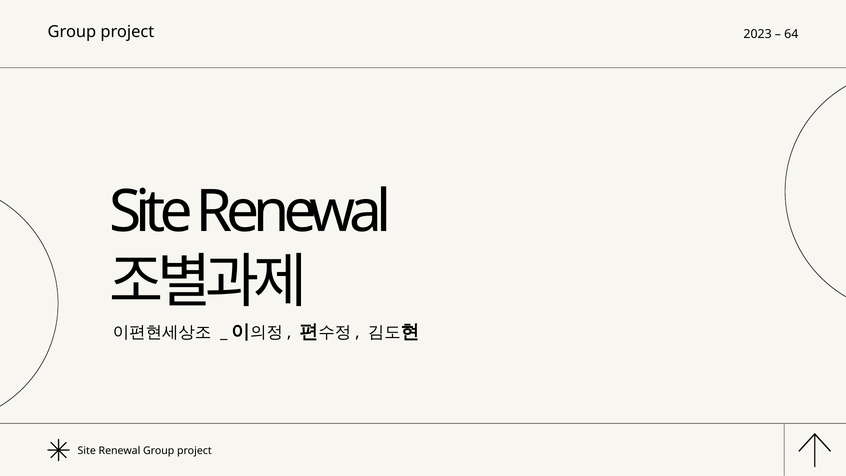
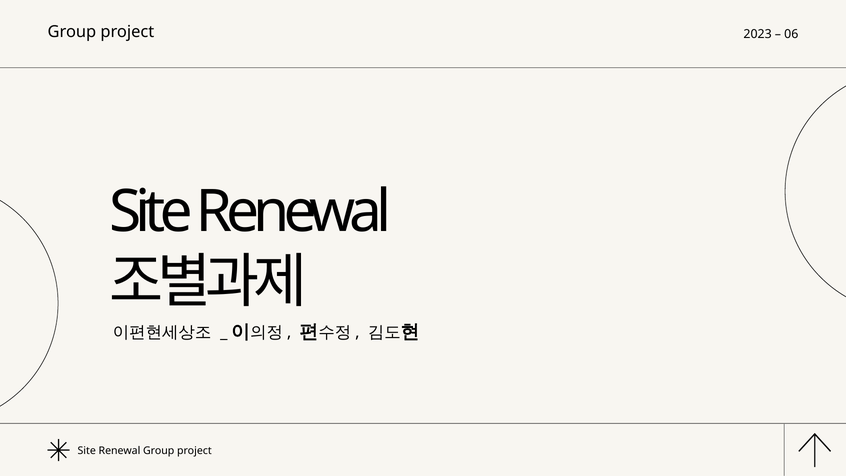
64: 64 -> 06 (791, 34)
